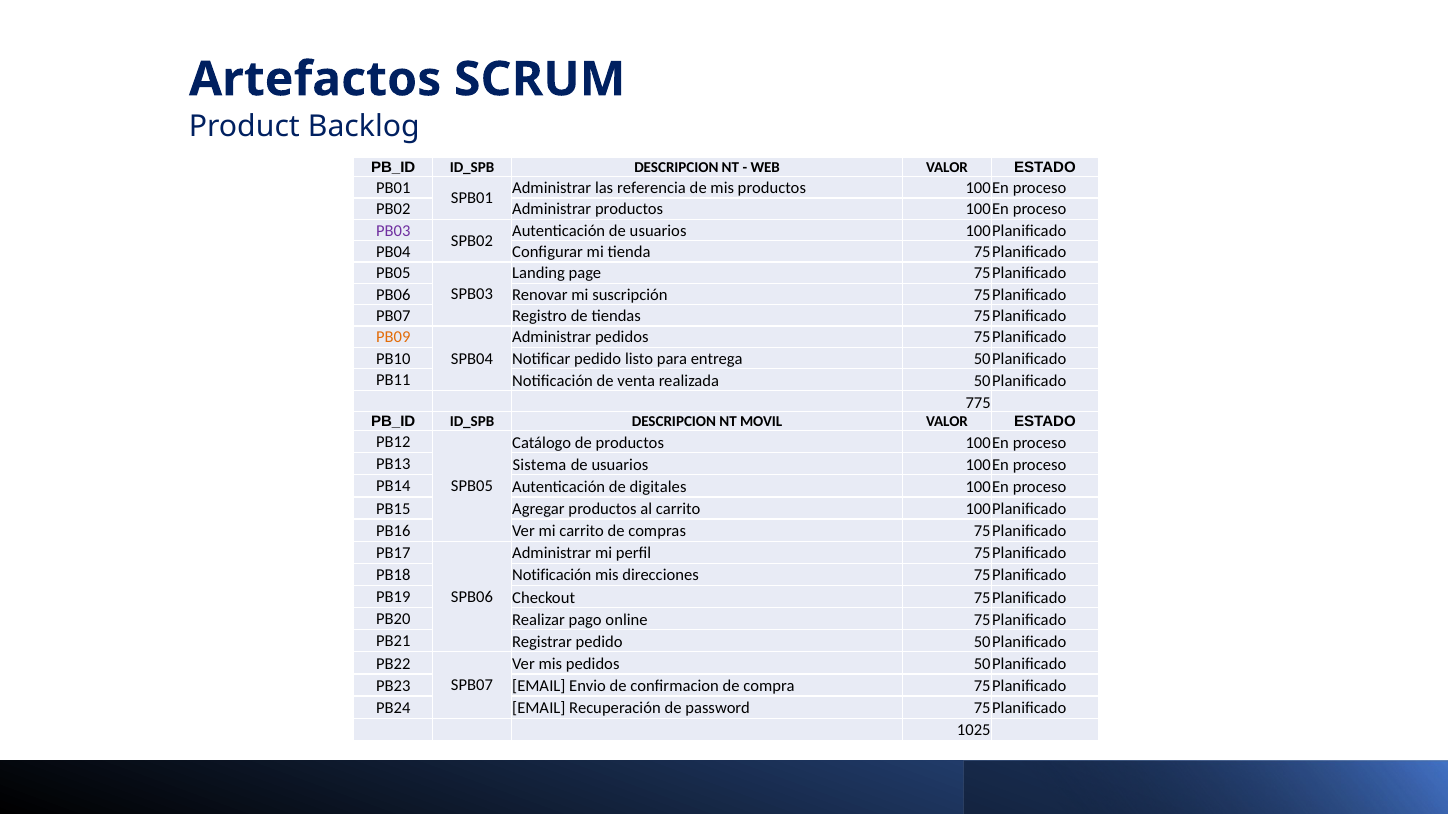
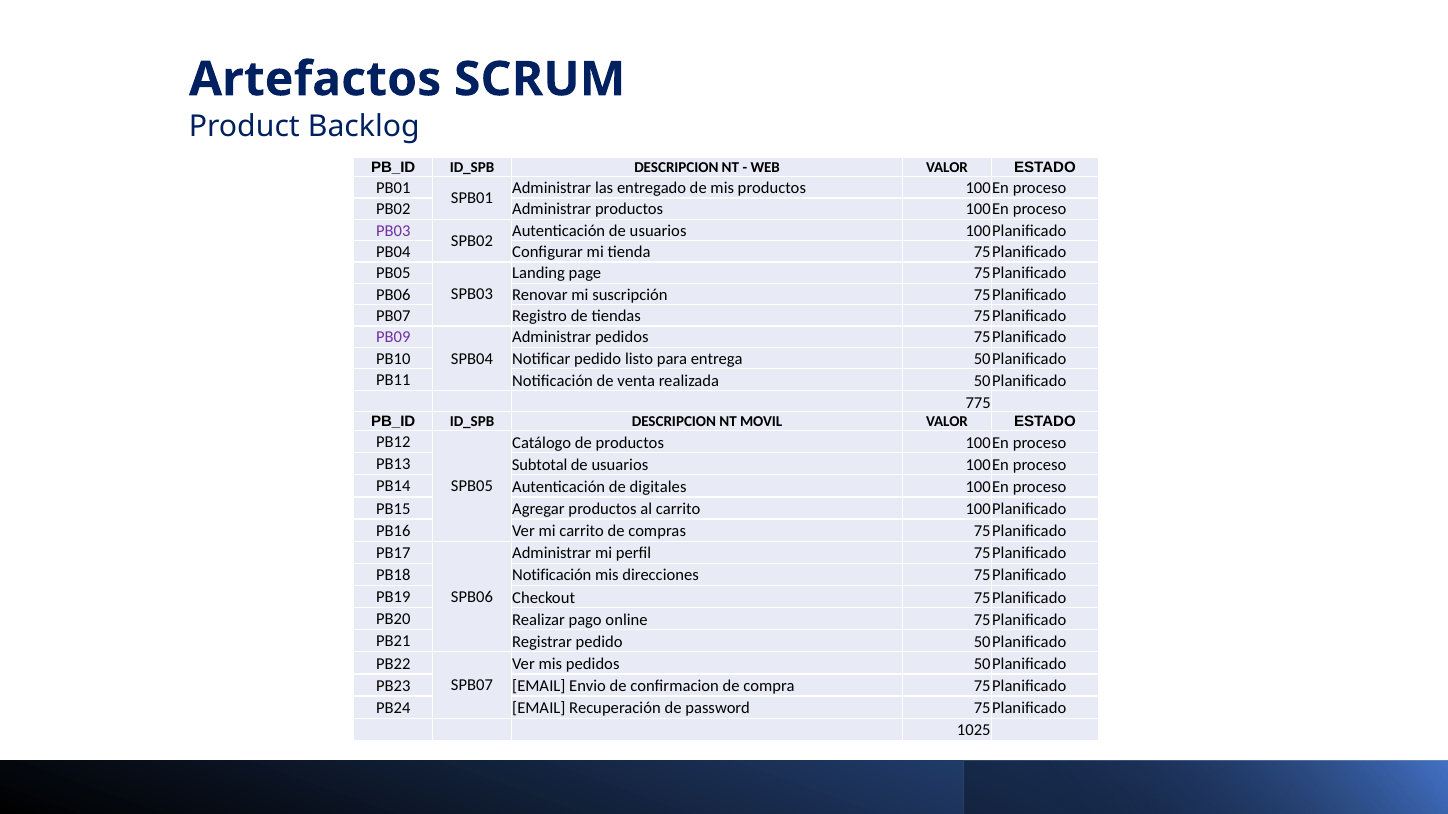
referencia: referencia -> entregado (652, 188)
PB09 colour: orange -> purple (393, 337)
Sistema: Sistema -> Subtotal (540, 465)
